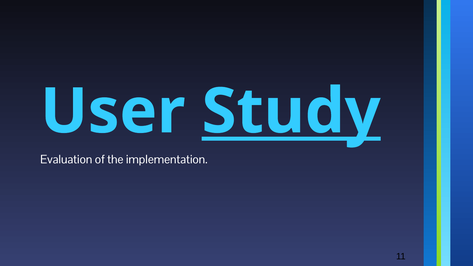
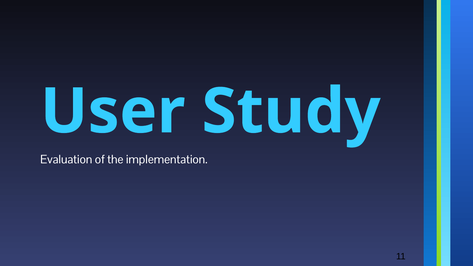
Study underline: present -> none (291, 112)
